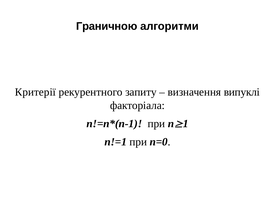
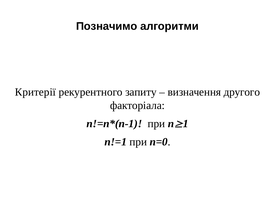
Граничною: Граничною -> Позначимо (107, 26)
випуклі: випуклі -> другого (242, 92)
